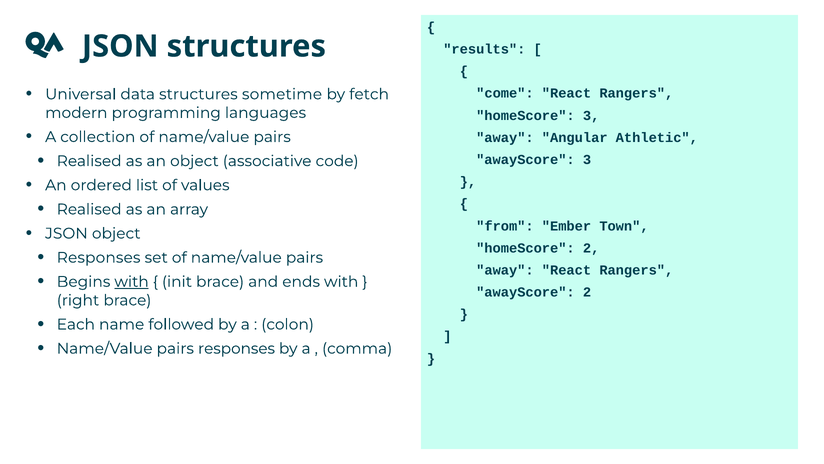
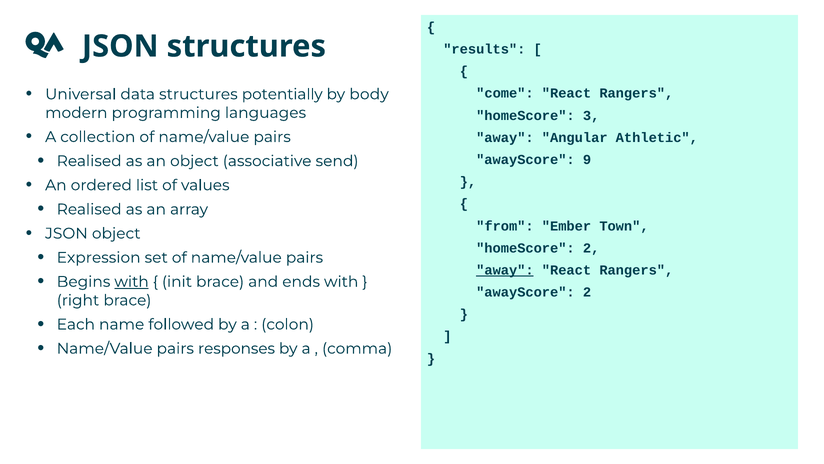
sometime: sometime -> potentially (282, 94)
fetch: fetch -> body (369, 94)
code: code -> send (337, 161)
awayScore 3: 3 -> 9 (587, 160)
Responses: Responses -> Expression (99, 257)
away underline: none -> present (505, 270)
